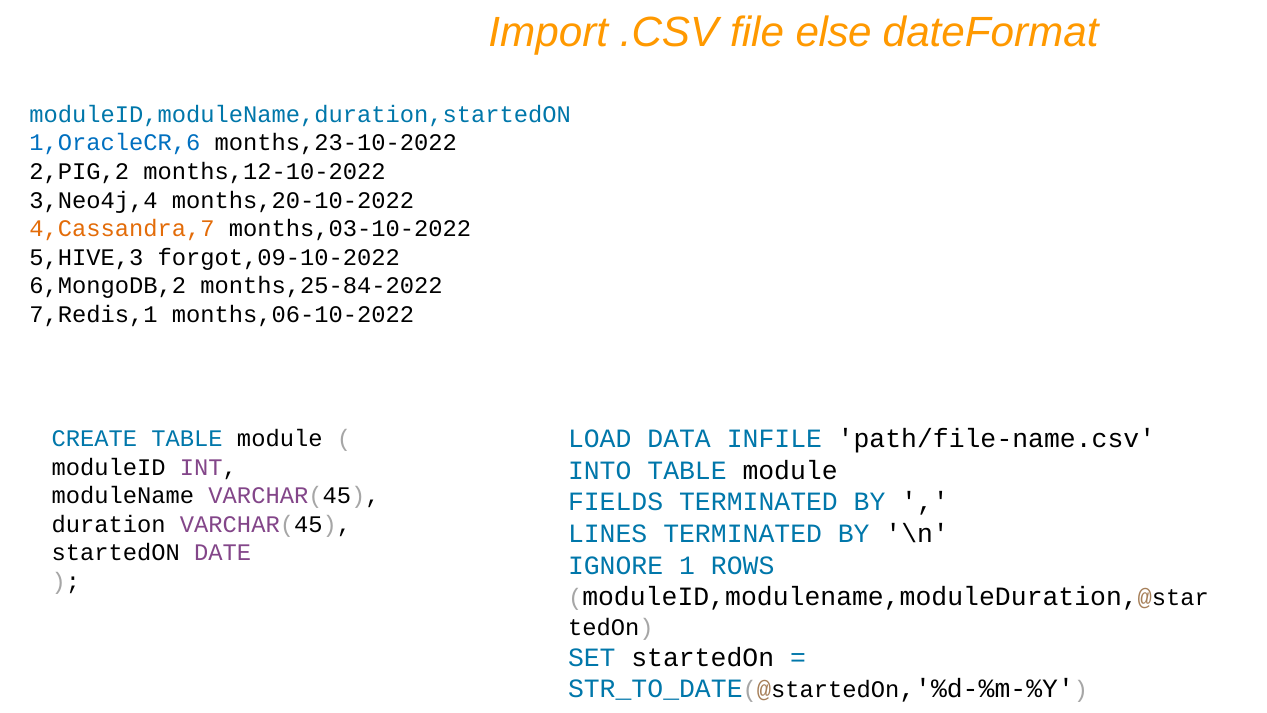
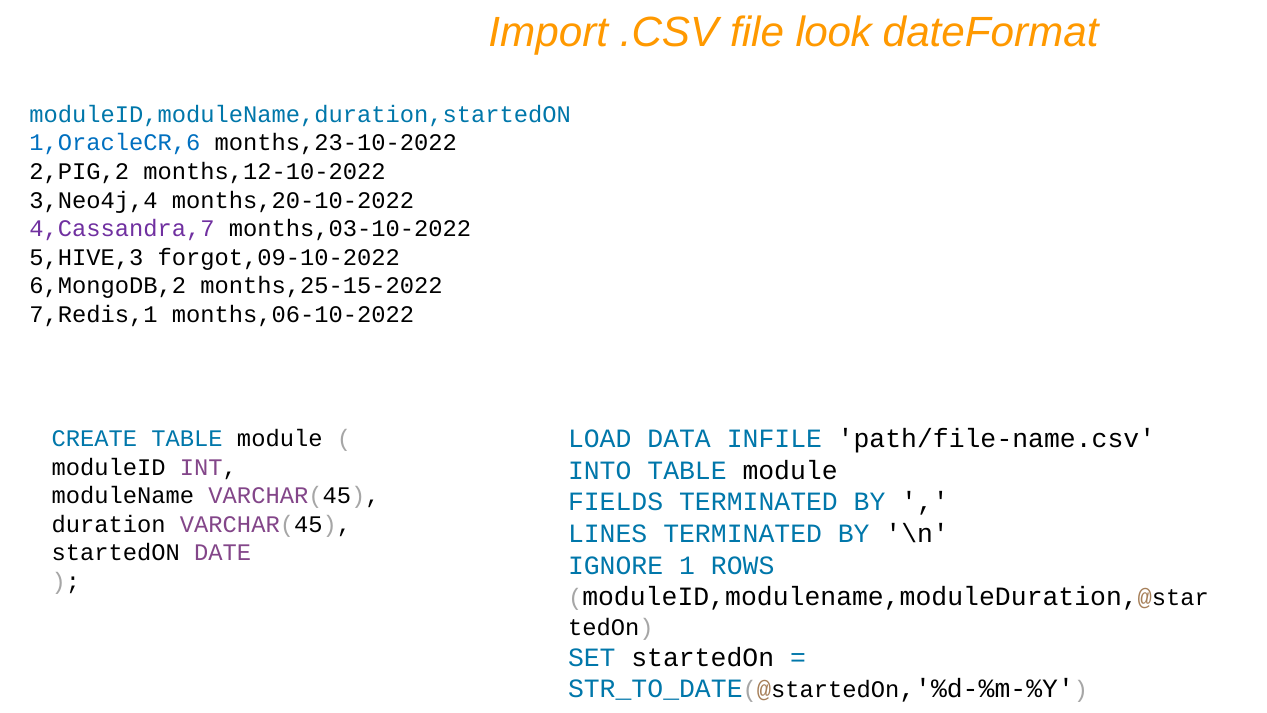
else: else -> look (834, 33)
4,Cassandra,7 colour: orange -> purple (122, 229)
months,25-84-2022: months,25-84-2022 -> months,25-15-2022 (321, 286)
